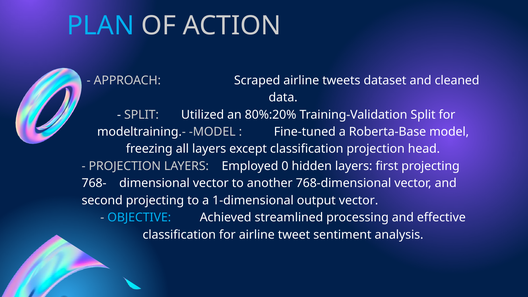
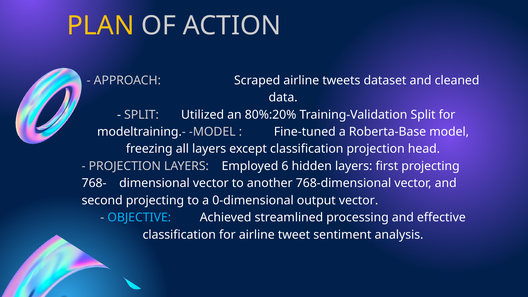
PLAN colour: light blue -> yellow (101, 26)
0: 0 -> 6 (285, 166)
1-dimensional: 1-dimensional -> 0-dimensional (253, 200)
